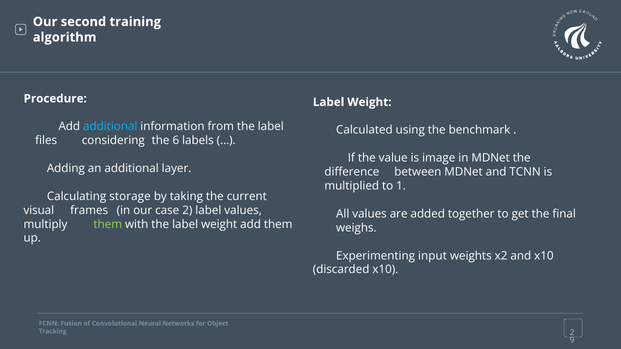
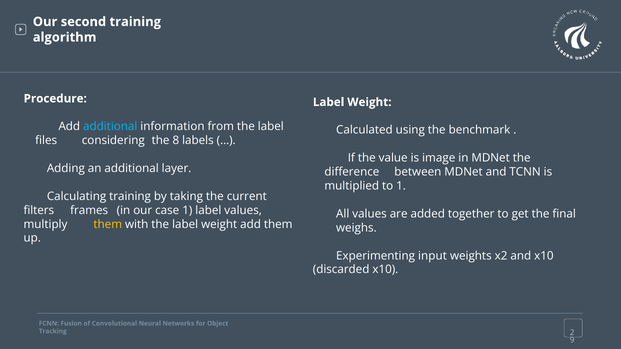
6: 6 -> 8 (176, 141)
Calculating storage: storage -> training (130, 196)
visual: visual -> filters (39, 210)
case 2: 2 -> 1 (187, 210)
them colour: light green -> yellow (108, 224)
